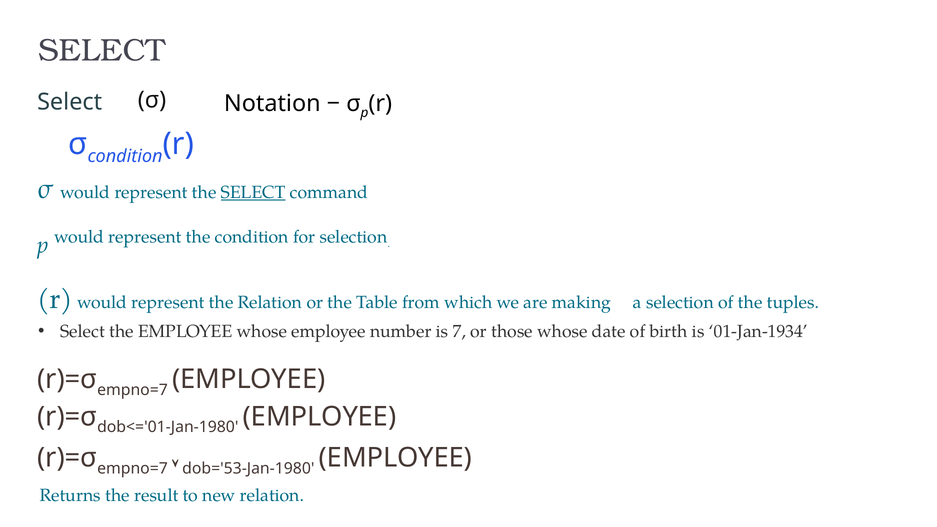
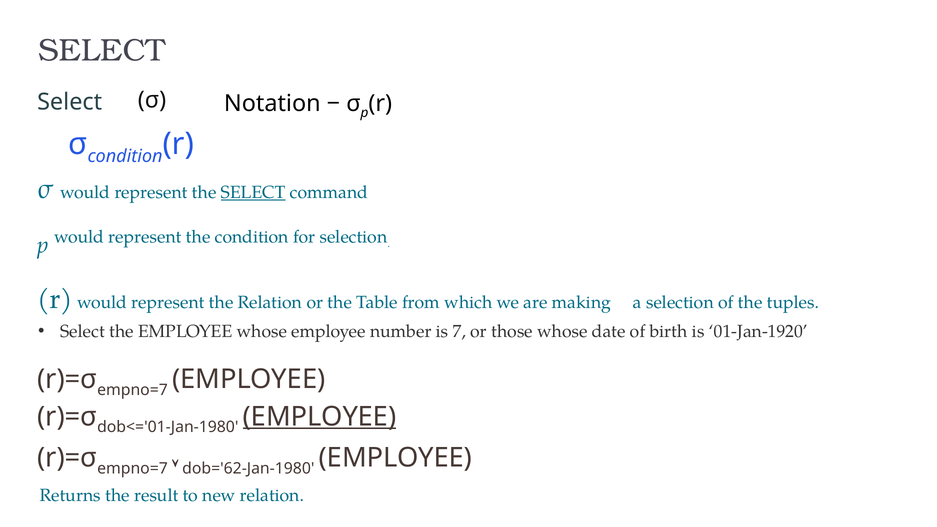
01-Jan-1934: 01-Jan-1934 -> 01-Jan-1920 (758, 331)
EMPLOYEE underline: none -> present (320, 417)
dob='53-Jan-1980: dob='53-Jan-1980 -> dob='62-Jan-1980 (248, 469)
